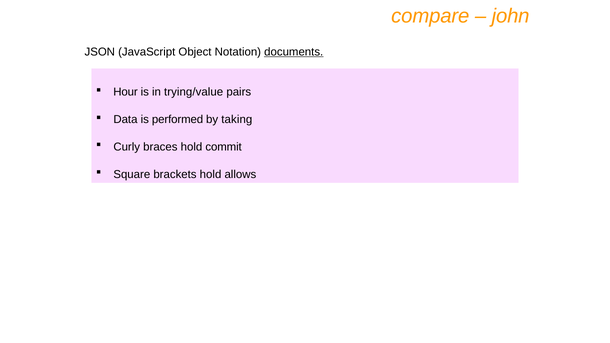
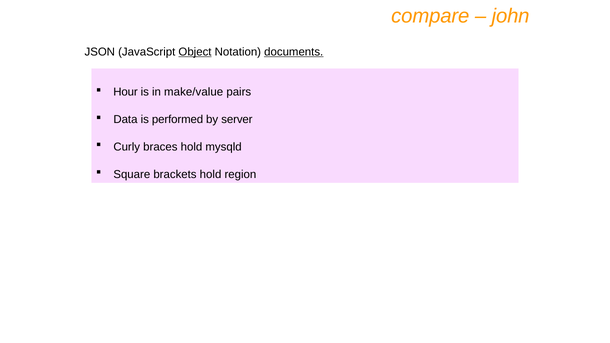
Object underline: none -> present (195, 52)
trying/value: trying/value -> make/value (194, 92)
taking: taking -> server (237, 120)
commit: commit -> mysqld (224, 147)
allows: allows -> region (240, 175)
